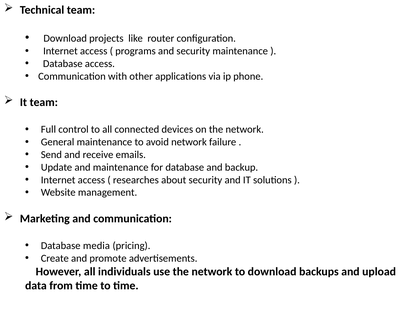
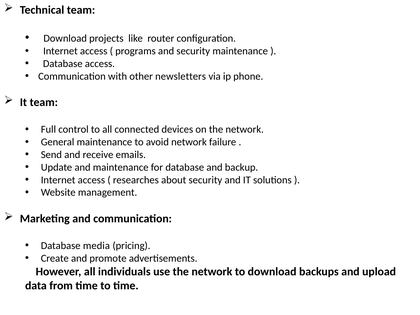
applications: applications -> newsletters (181, 76)
